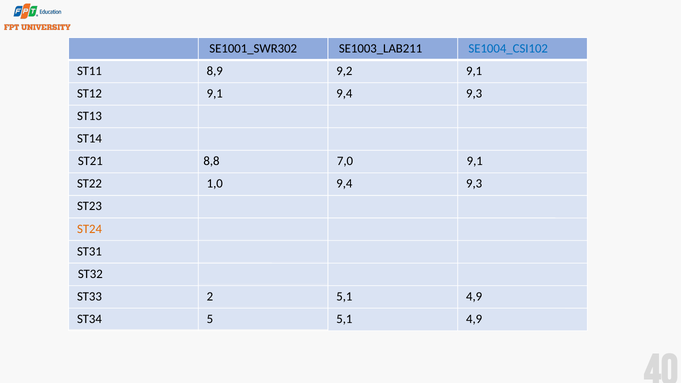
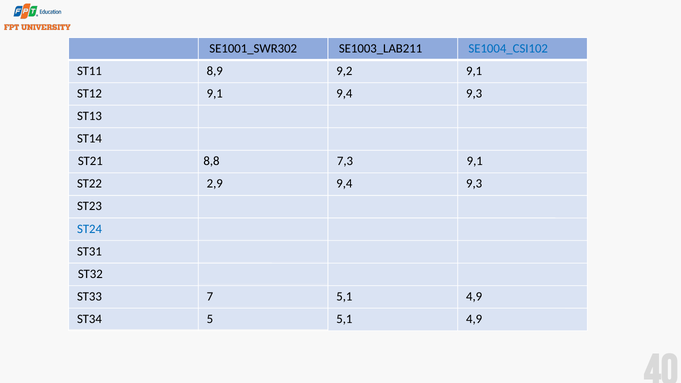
7,0: 7,0 -> 7,3 (345, 161)
1,0: 1,0 -> 2,9 (215, 184)
ST24 colour: orange -> blue (90, 229)
2: 2 -> 7 (210, 297)
